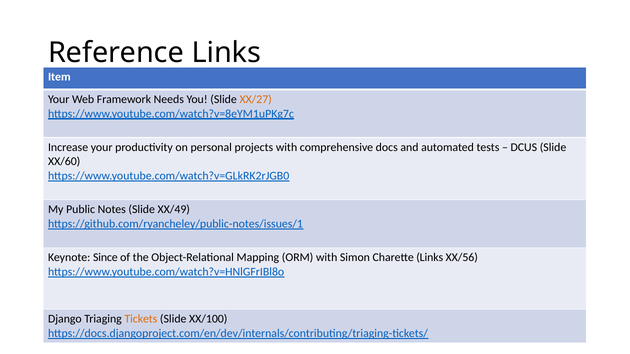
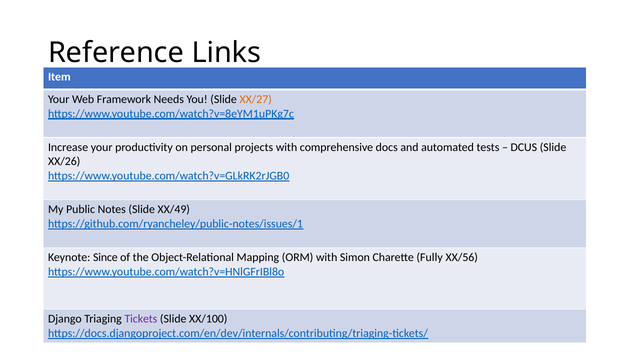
XX/60: XX/60 -> XX/26 (64, 162)
Charette Links: Links -> Fully (430, 258)
Tickets colour: orange -> purple (141, 319)
